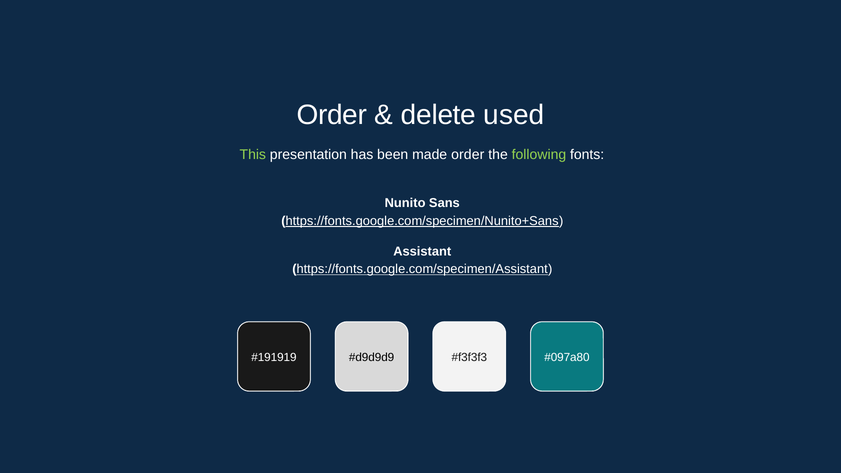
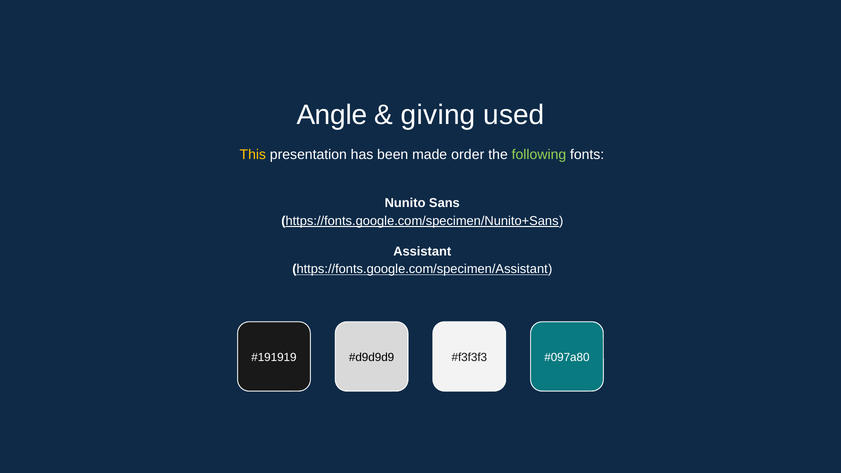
Order: Order -> Angle (332, 115)
delete: delete -> giving (438, 115)
This colour: light green -> yellow (253, 154)
